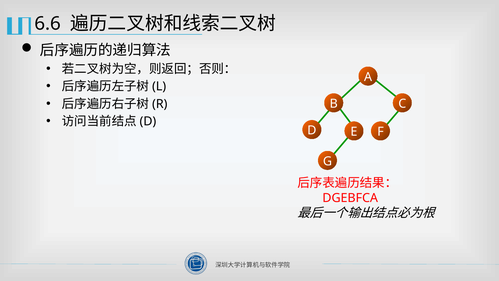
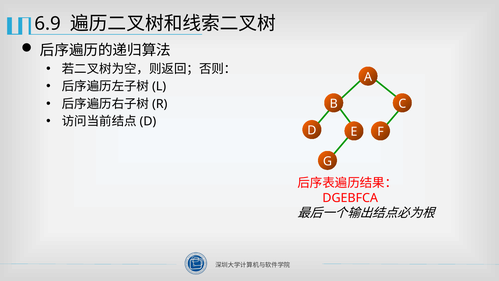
6.6: 6.6 -> 6.9 (48, 23)
